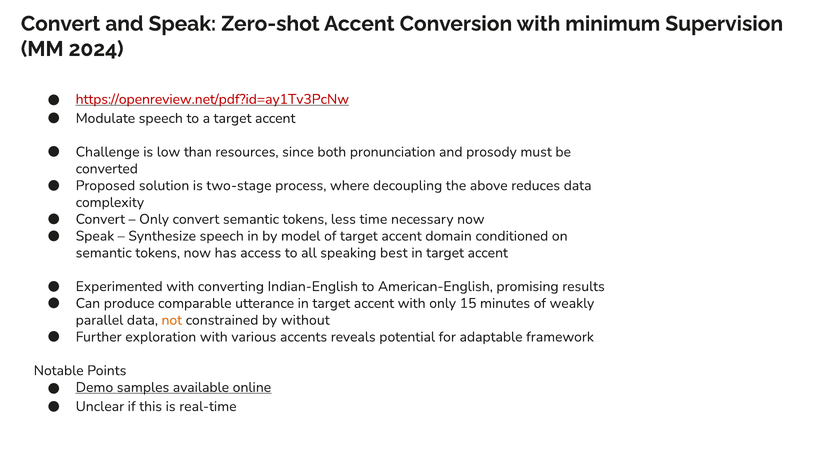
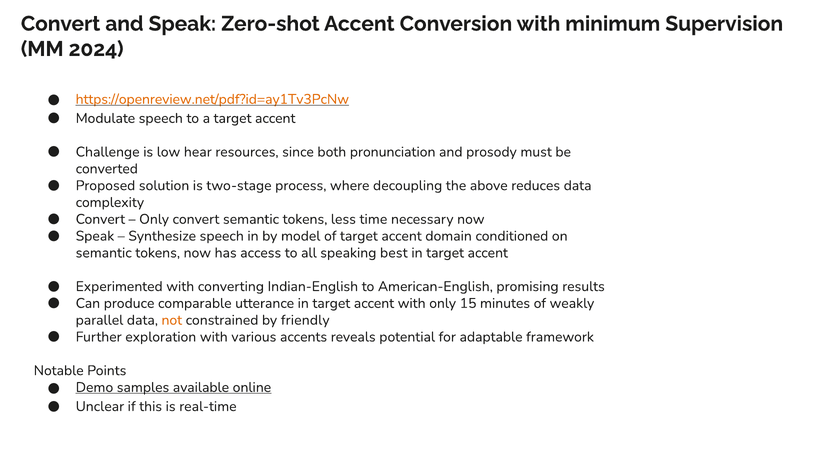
https://openreview.net/pdf?id=ay1Tv3PcNw colour: red -> orange (212, 99)
than: than -> hear (198, 152)
without: without -> friendly (305, 320)
